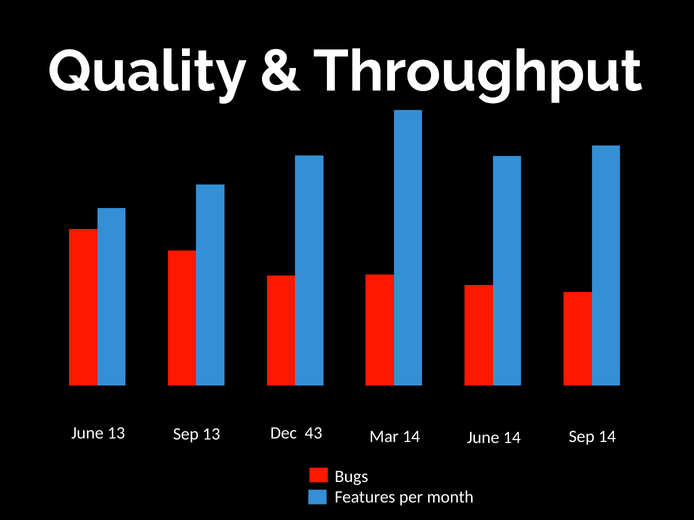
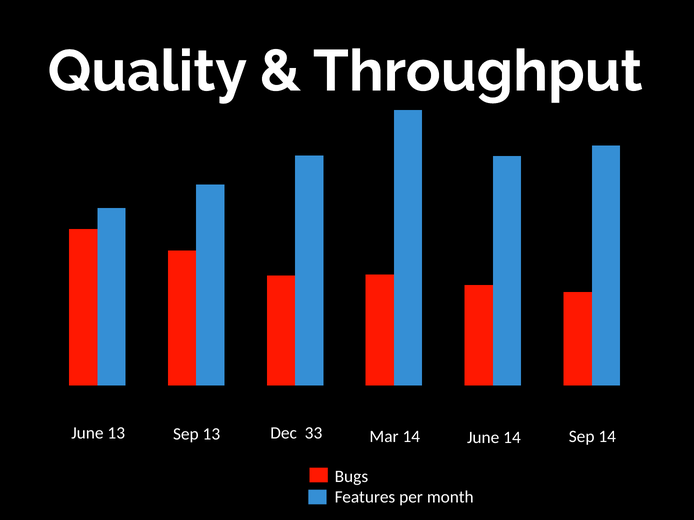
43: 43 -> 33 (314, 433)
